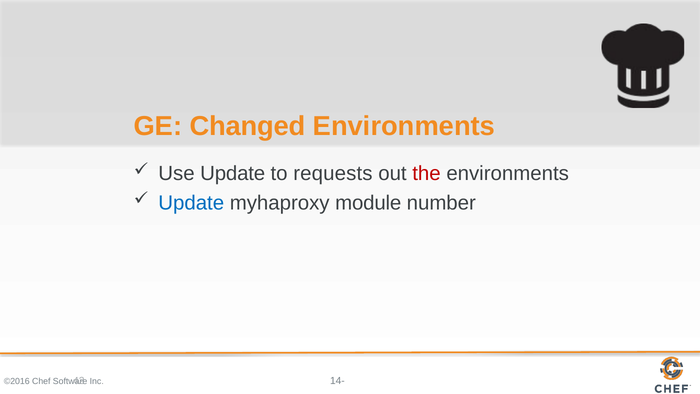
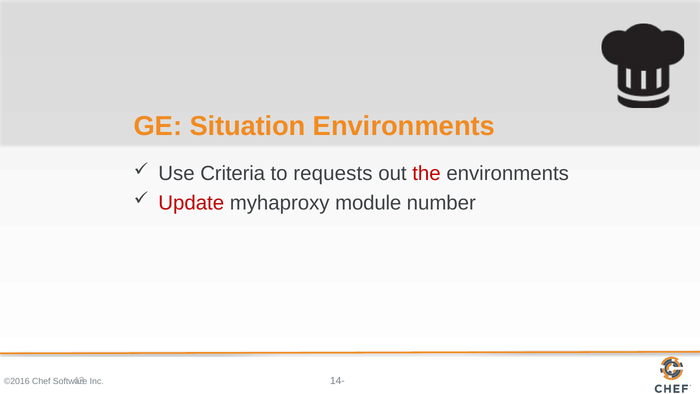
Changed: Changed -> Situation (248, 126)
Use Update: Update -> Criteria (233, 173)
Update colour: blue -> red (191, 203)
